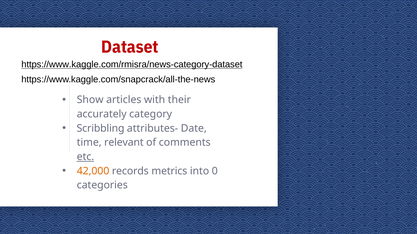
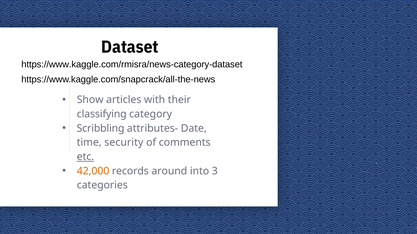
Dataset colour: red -> black (130, 47)
https://www.kaggle.com/rmisra/news-category-dataset underline: present -> none (132, 65)
accurately: accurately -> classifying (102, 114)
relevant: relevant -> security (124, 143)
metrics: metrics -> around (169, 171)
0: 0 -> 3 (215, 171)
